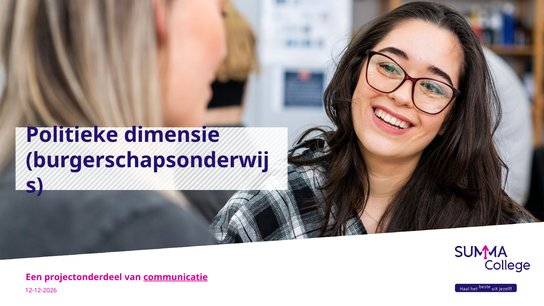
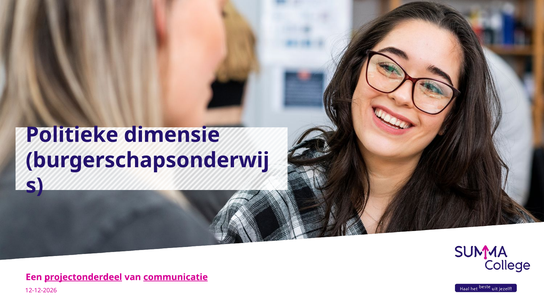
projectonderdeel underline: none -> present (83, 277)
